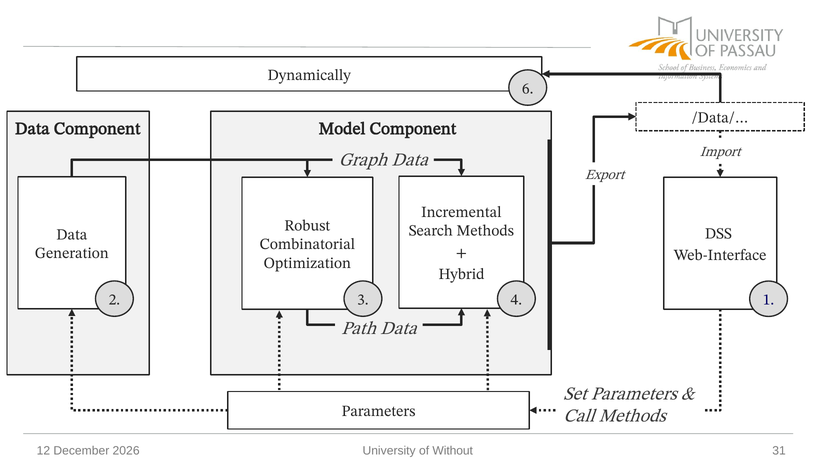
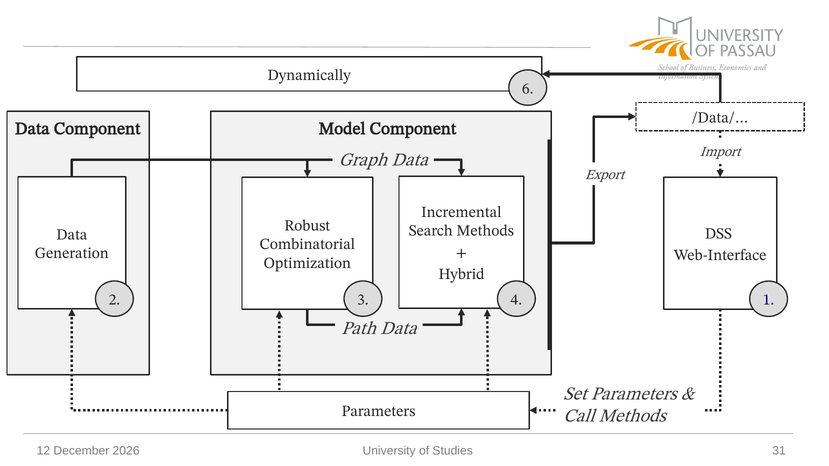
Without: Without -> Studies (453, 451)
